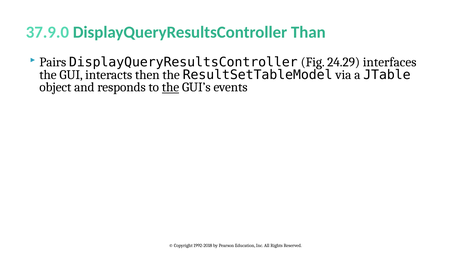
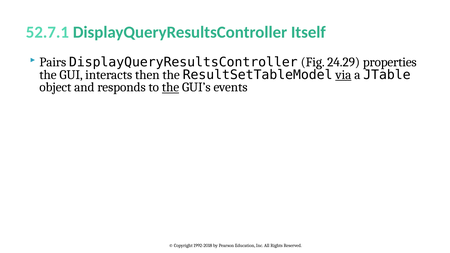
37.9.0: 37.9.0 -> 52.7.1 (47, 32)
Than: Than -> Itself (308, 32)
interfaces: interfaces -> properties (390, 62)
via underline: none -> present (343, 75)
